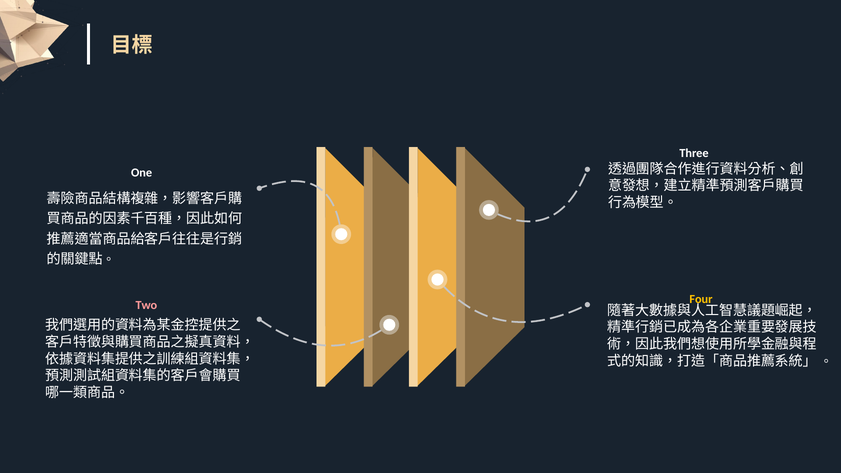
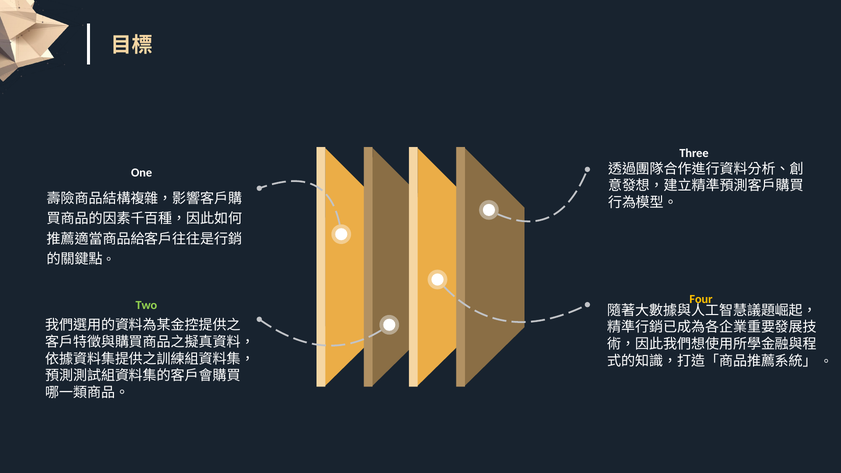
Two colour: pink -> light green (146, 305)
